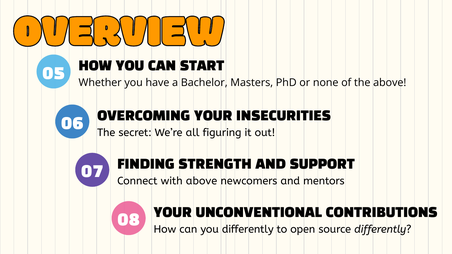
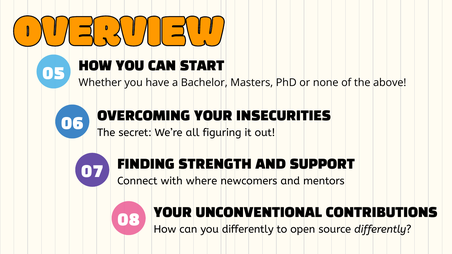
with above: above -> where (202, 181)
